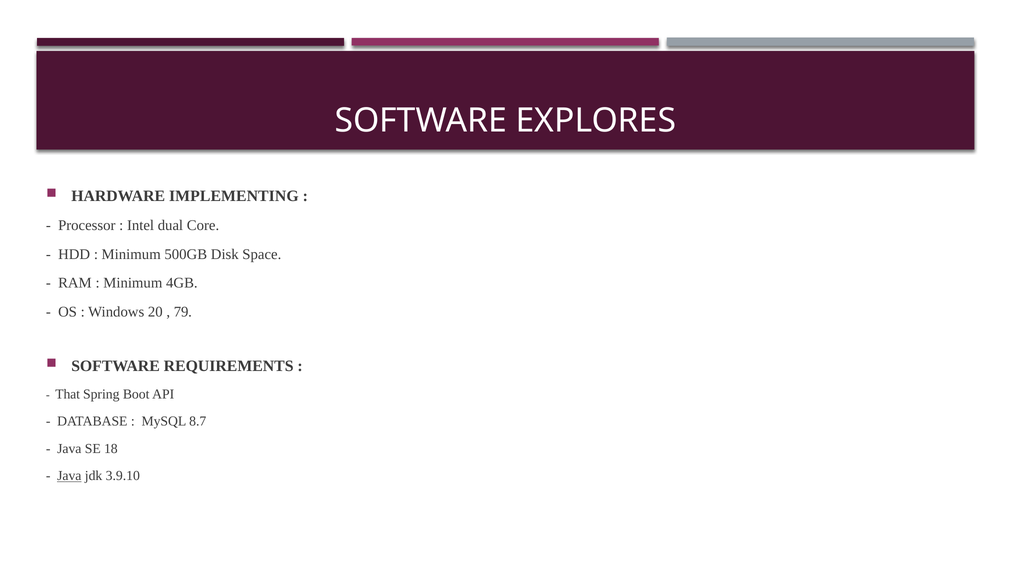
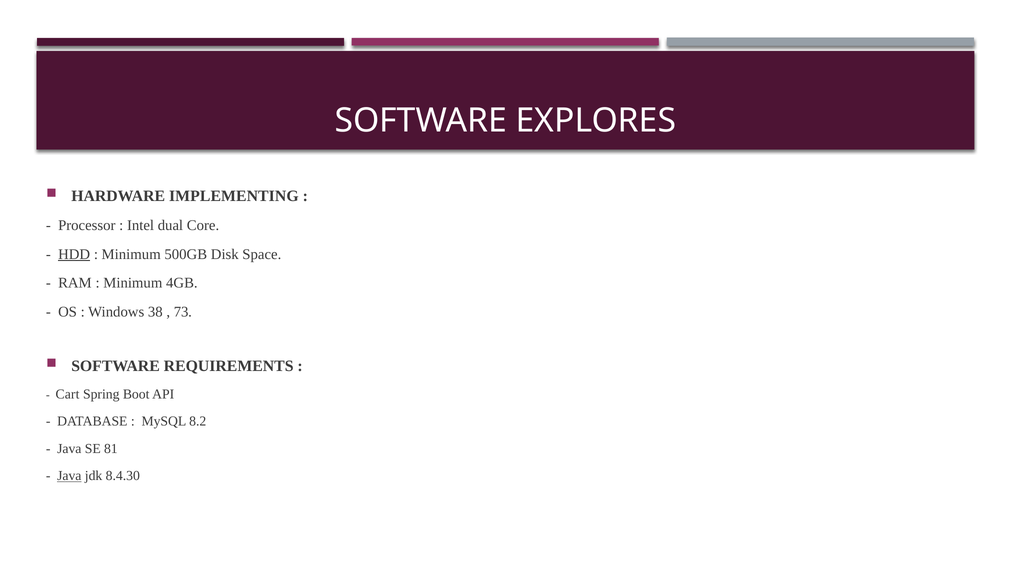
HDD underline: none -> present (74, 254)
20: 20 -> 38 (155, 312)
79: 79 -> 73 (183, 312)
That: That -> Cart (67, 394)
8.7: 8.7 -> 8.2 (198, 421)
18: 18 -> 81 (111, 448)
3.9.10: 3.9.10 -> 8.4.30 (123, 476)
